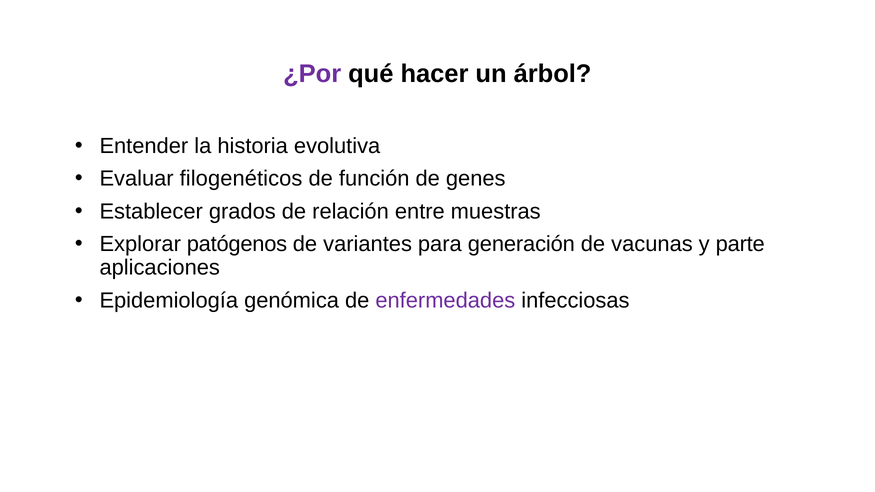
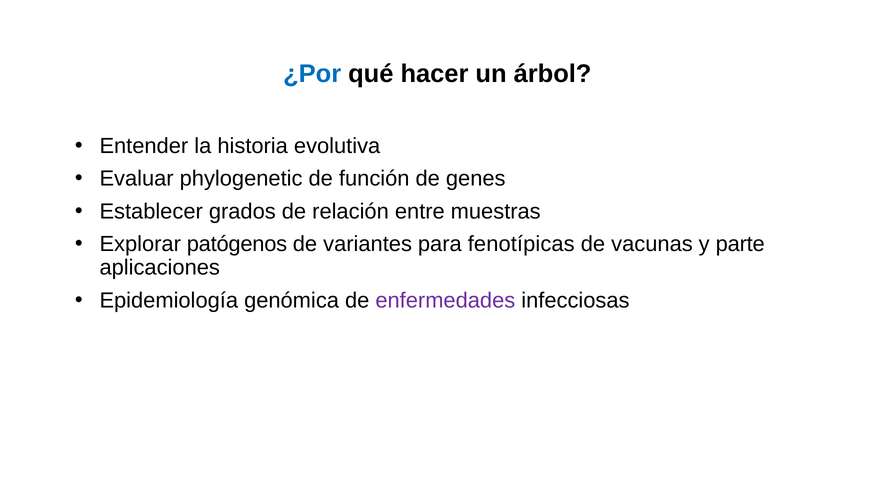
¿Por colour: purple -> blue (312, 74)
filogenéticos: filogenéticos -> phylogenetic (241, 179)
generación: generación -> fenotípicas (521, 244)
